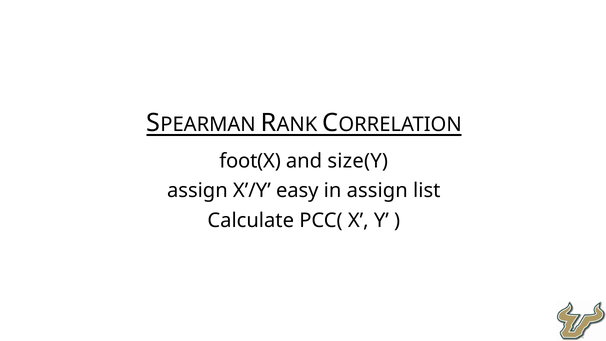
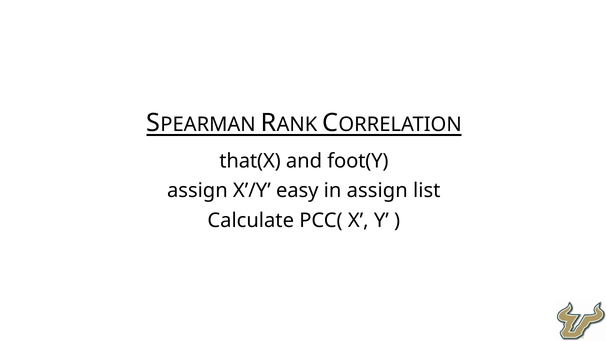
foot(X: foot(X -> that(X (250, 161)
size(Y: size(Y -> foot(Y (358, 161)
